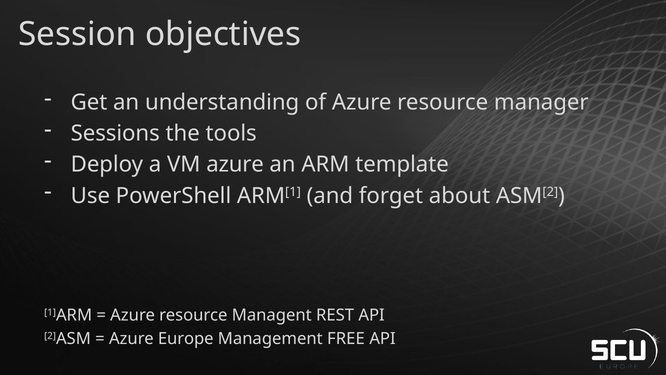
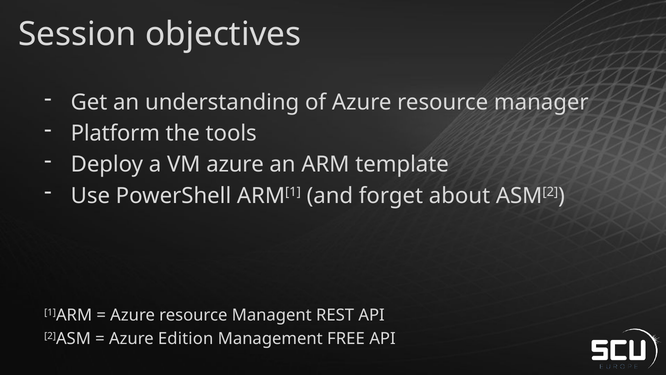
Sessions: Sessions -> Platform (115, 133)
Europe: Europe -> Edition (186, 338)
